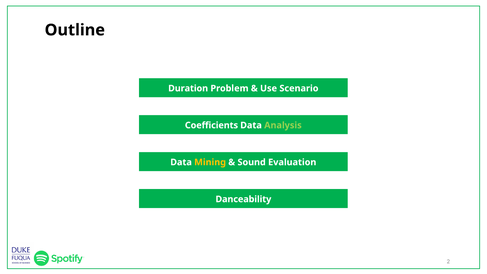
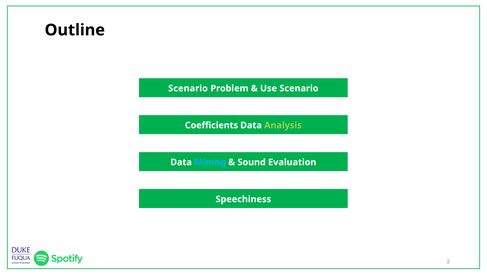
Duration: Duration -> Scenario (188, 88)
Mining colour: yellow -> light blue (210, 162)
Danceability: Danceability -> Speechiness (243, 199)
